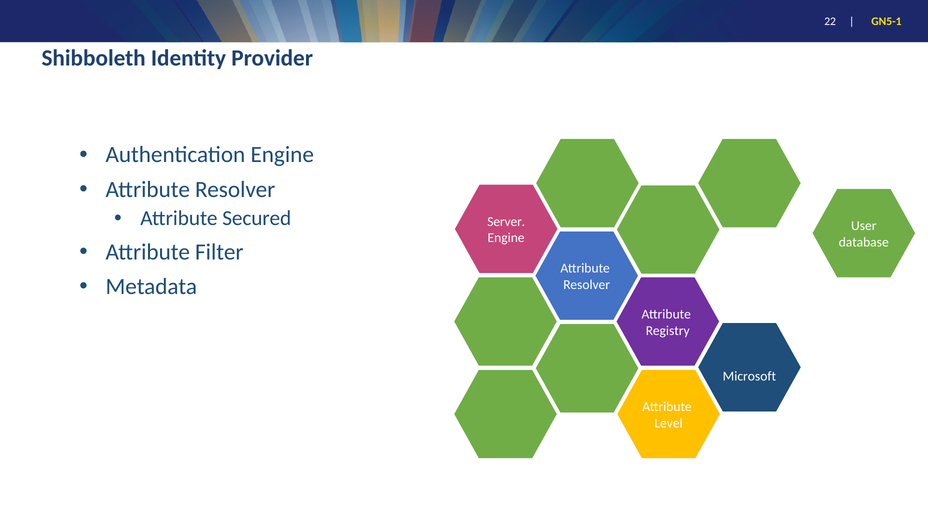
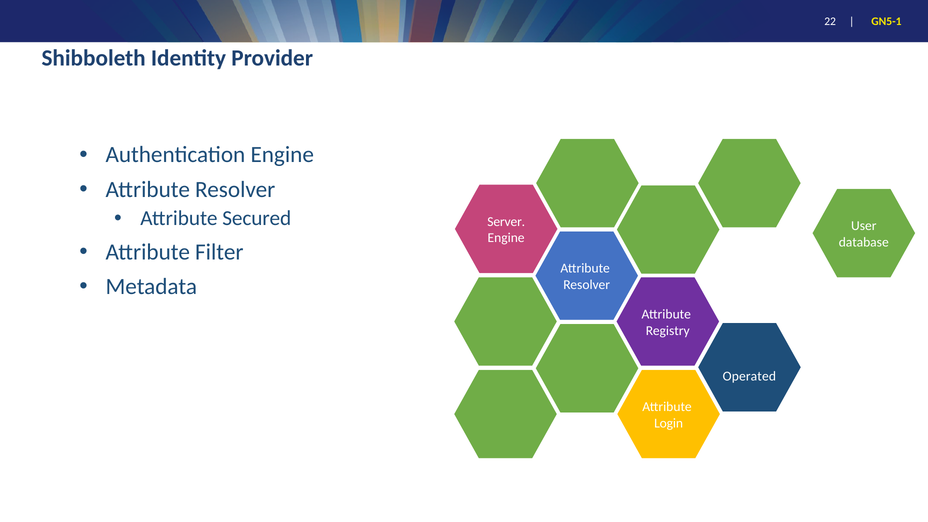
Microsoft: Microsoft -> Operated (749, 376)
Level: Level -> Login (669, 423)
